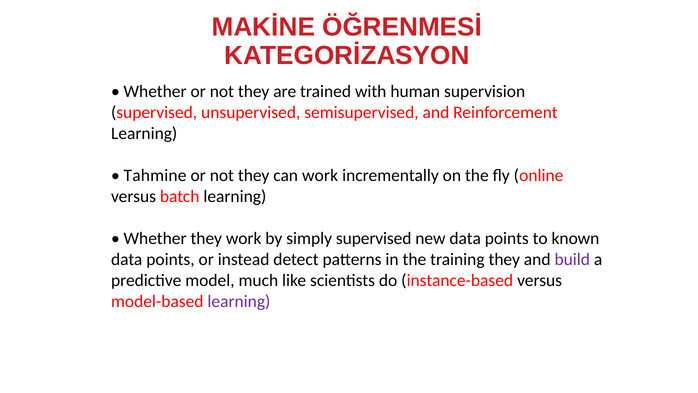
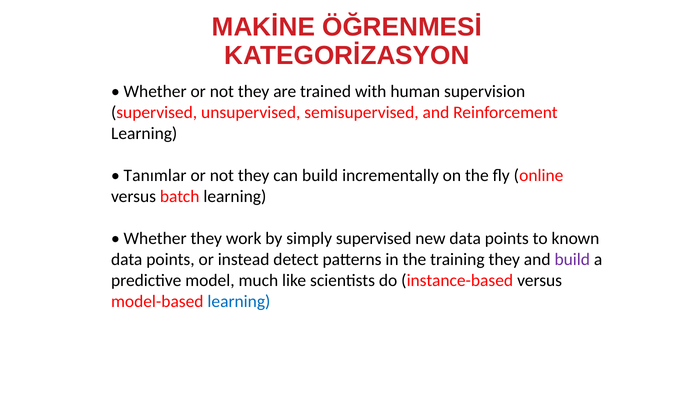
Tahmine: Tahmine -> Tanımlar (155, 175)
can work: work -> build (320, 175)
learning colour: purple -> blue (239, 301)
